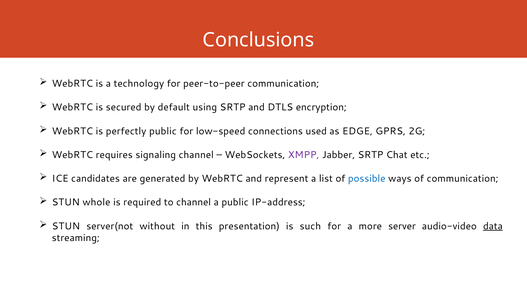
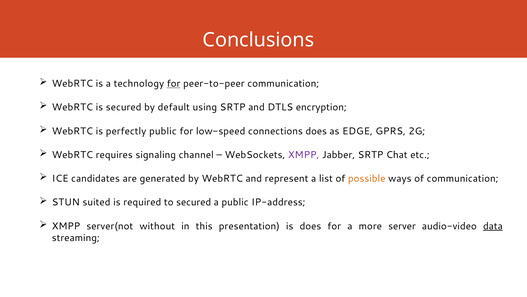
for underline: none -> present (174, 83)
connections used: used -> does (316, 131)
possible colour: blue -> orange (367, 178)
whole: whole -> suited (96, 202)
to channel: channel -> secured (194, 202)
STUN: STUN -> XMPP (66, 226)
is such: such -> does (310, 226)
